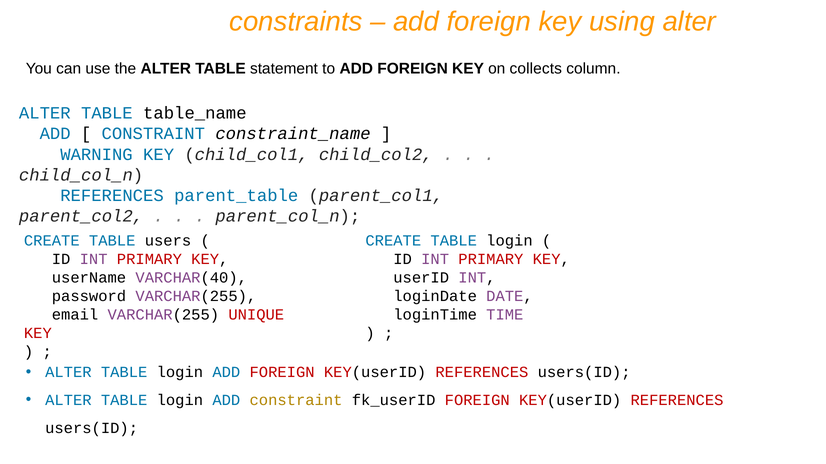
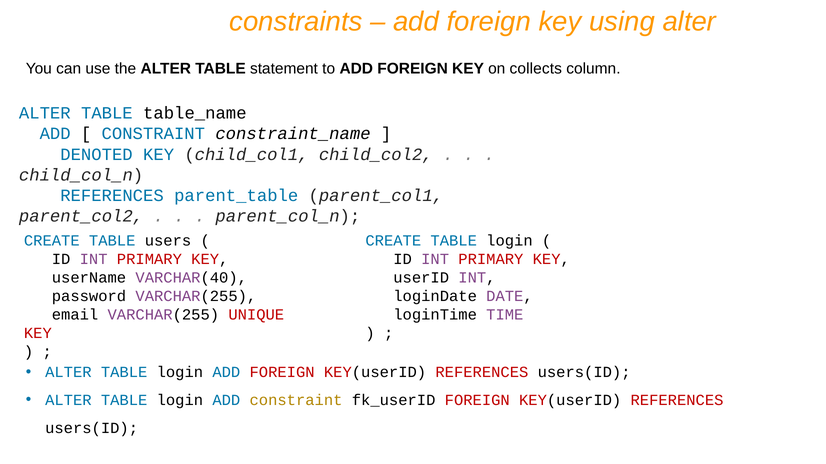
WARNING: WARNING -> DENOTED (96, 155)
